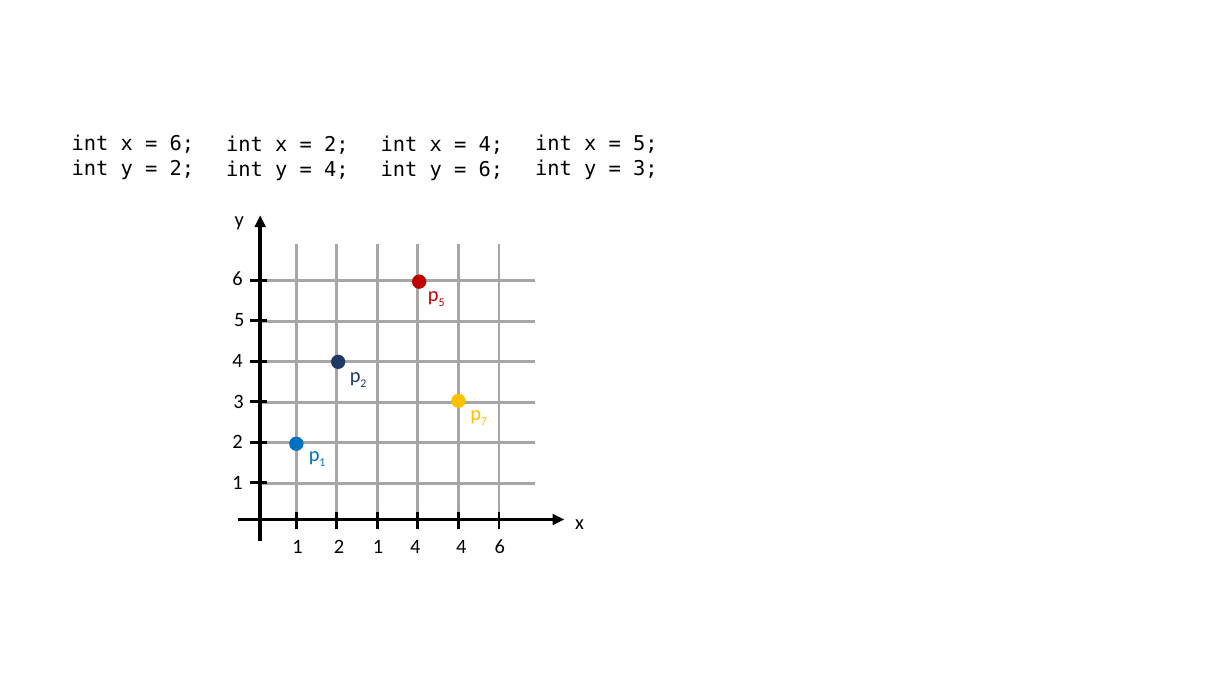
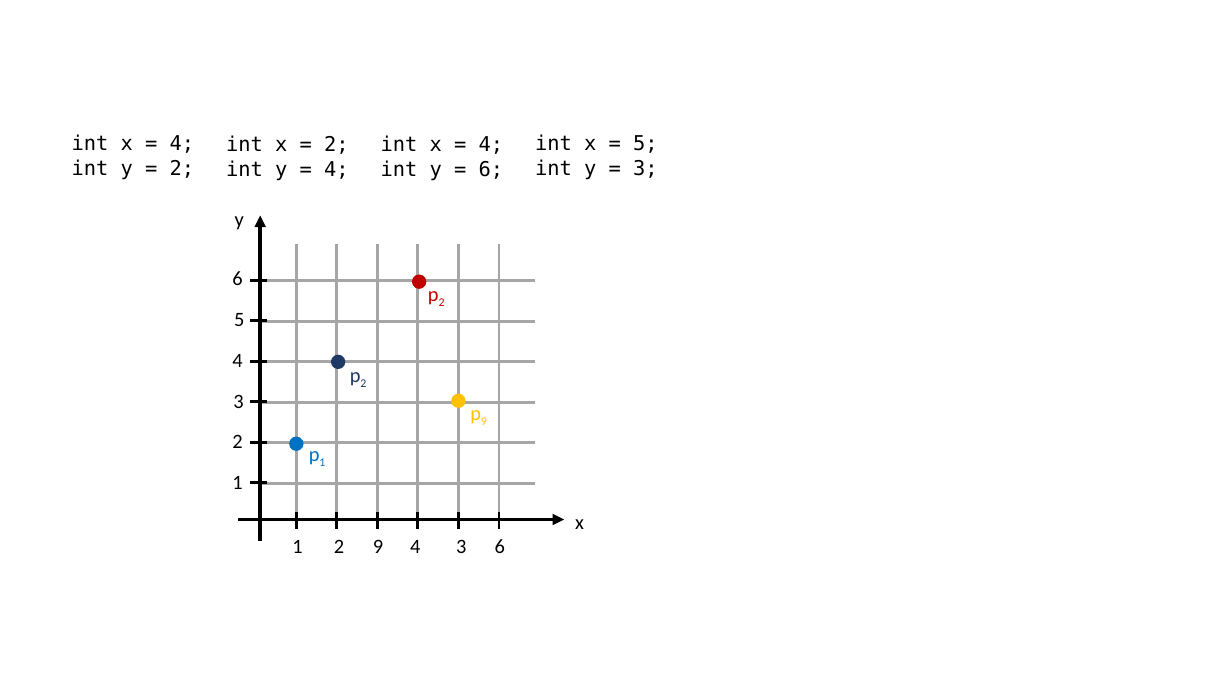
6: 6 -> 4 (182, 144)
5: 5 -> 2 (442, 302)
7: 7 -> 9 (484, 422)
2 1: 1 -> 9 (378, 546)
4 4: 4 -> 3 (461, 546)
